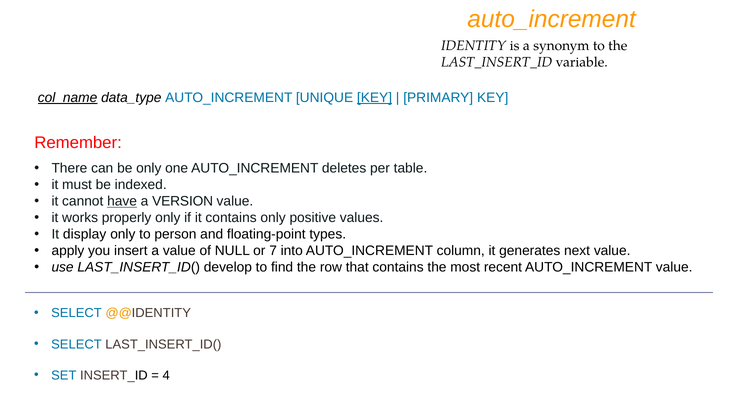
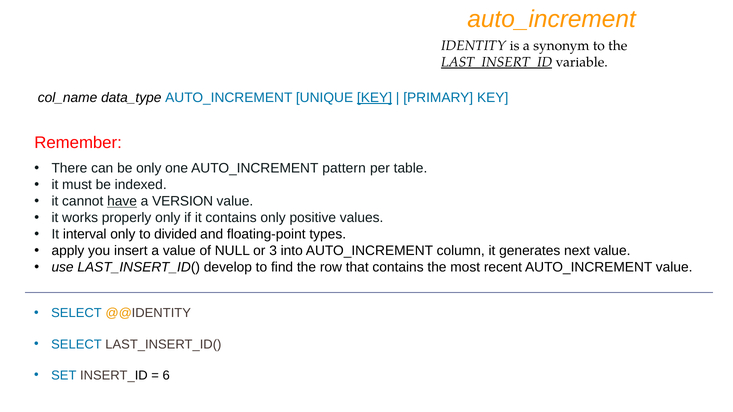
LAST_INSERT_ID underline: none -> present (497, 62)
col_name underline: present -> none (68, 98)
deletes: deletes -> pattern (344, 168)
display: display -> interval (85, 234)
person: person -> divided (176, 234)
7: 7 -> 3 (273, 251)
4: 4 -> 6 (166, 376)
